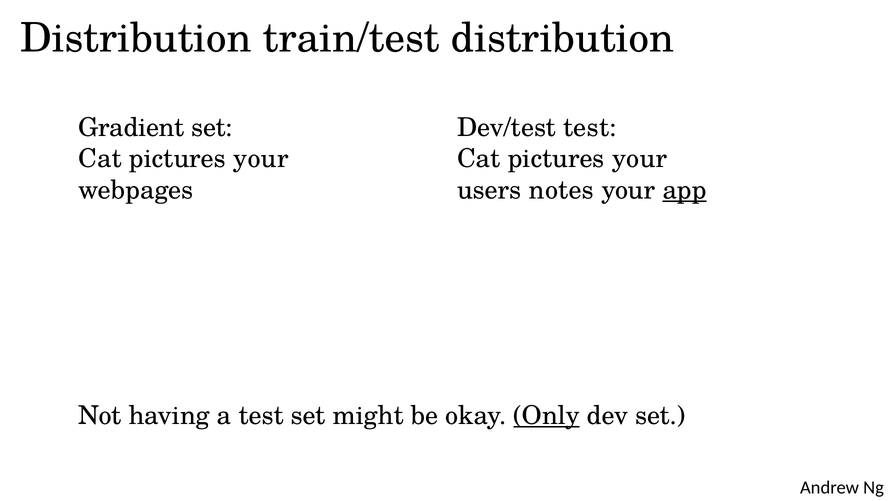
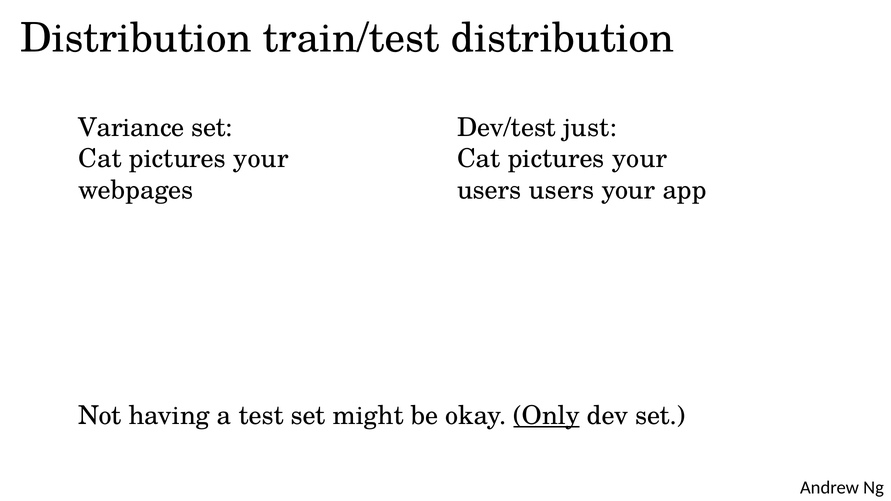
Gradient: Gradient -> Variance (131, 128)
Dev/test test: test -> just (590, 128)
users notes: notes -> users (561, 190)
app underline: present -> none (685, 190)
